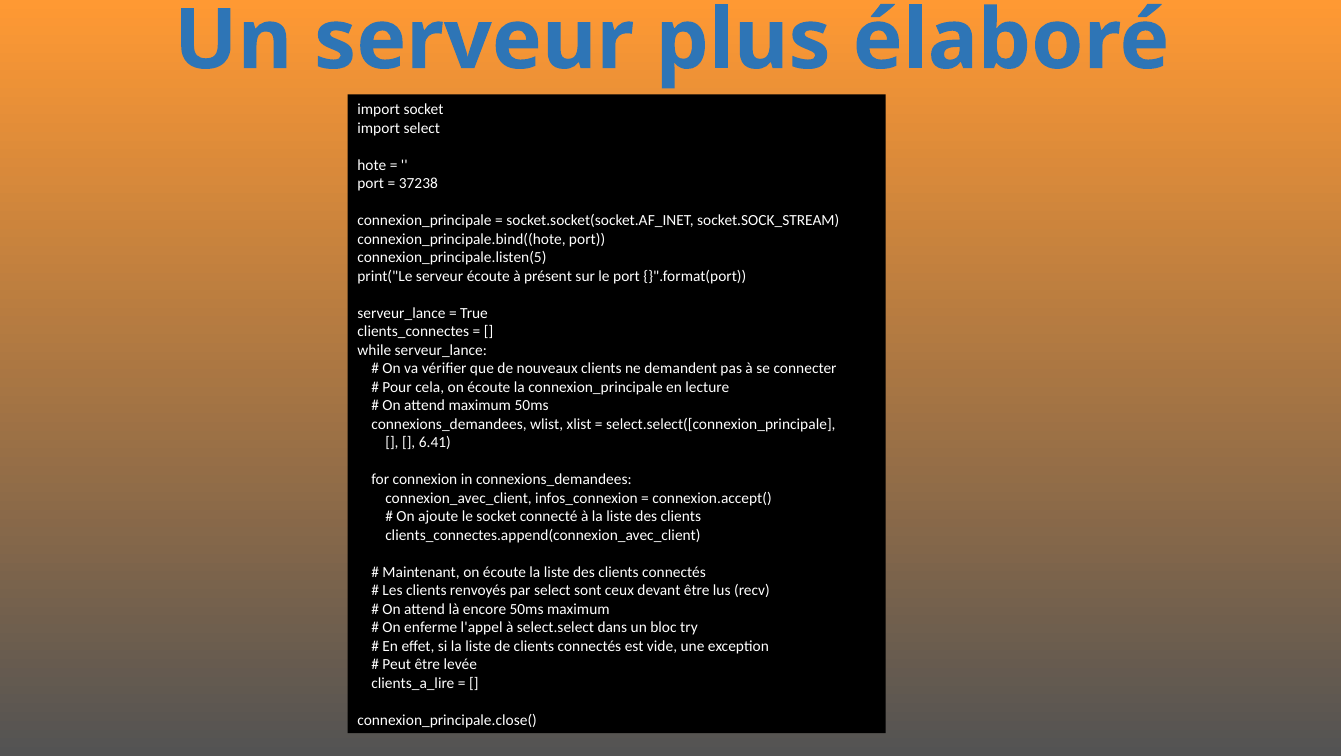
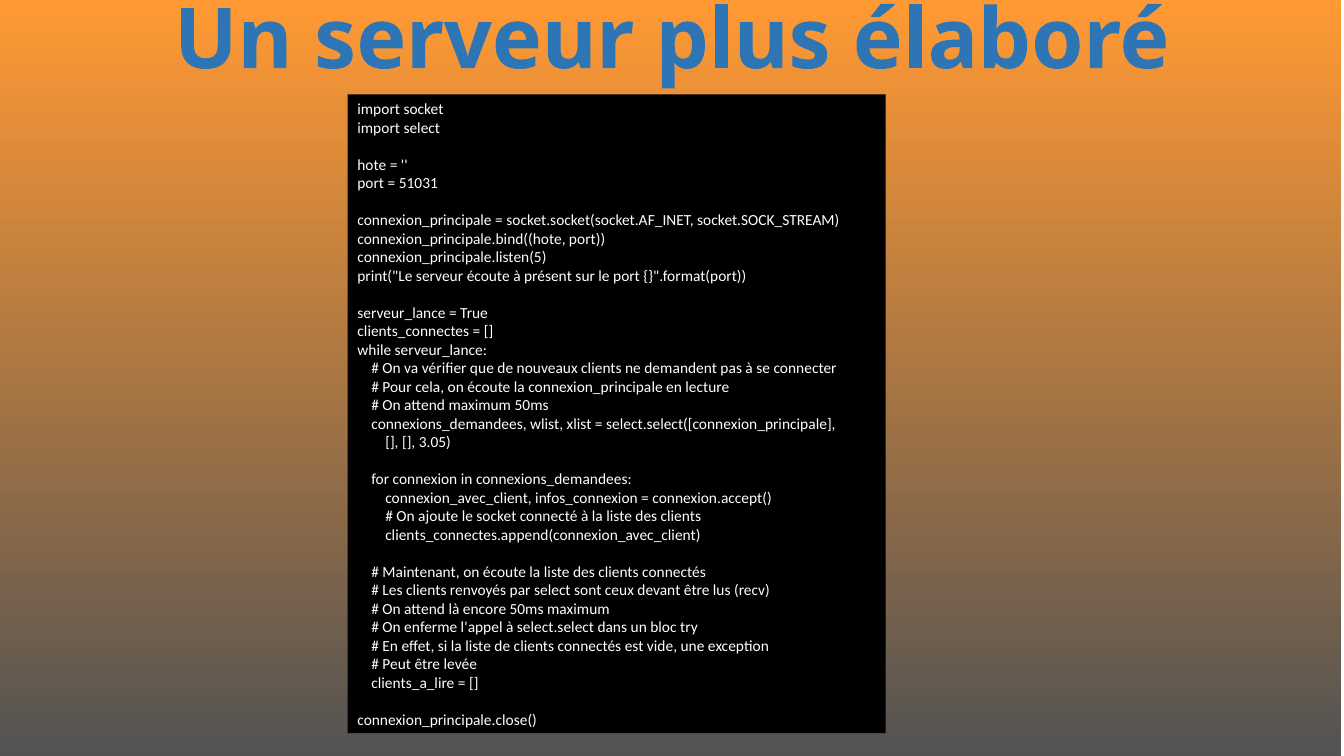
37238: 37238 -> 51031 (418, 184)
6.41: 6.41 -> 3.05 (435, 443)
